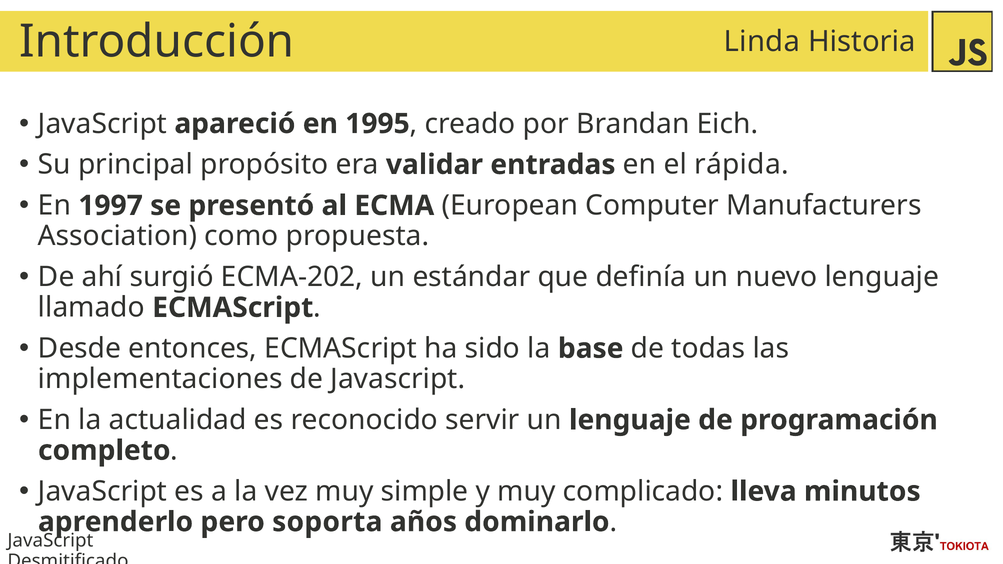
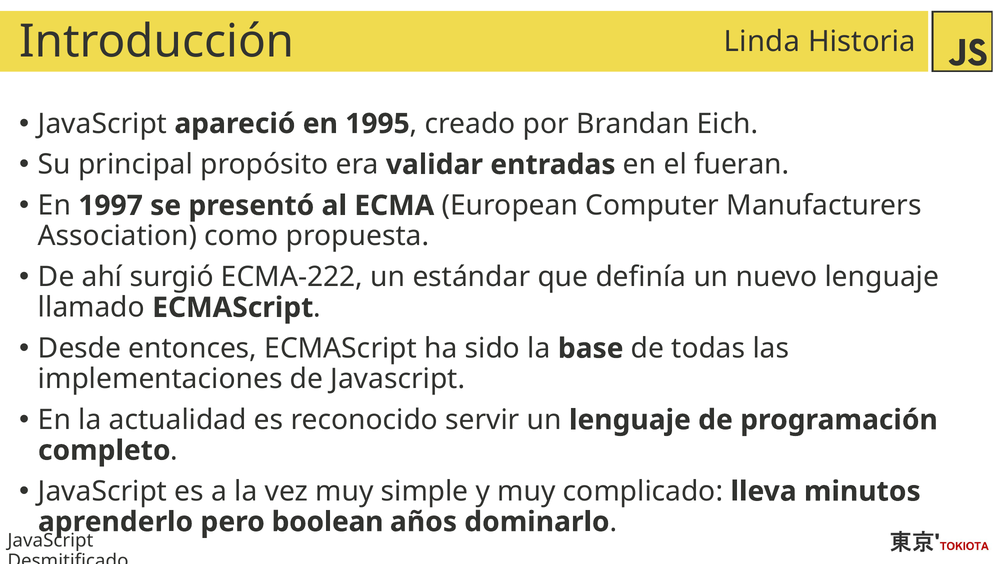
rápida: rápida -> fueran (742, 165)
ECMA-202: ECMA-202 -> ECMA-222 (292, 277)
soporta: soporta -> boolean (328, 522)
